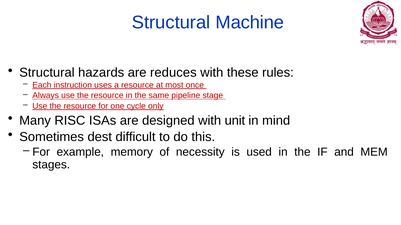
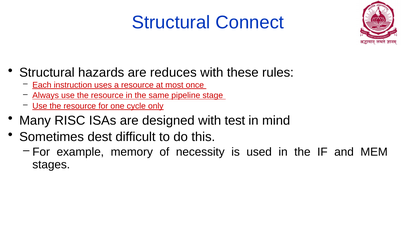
Machine: Machine -> Connect (250, 23)
unit: unit -> test (235, 121)
